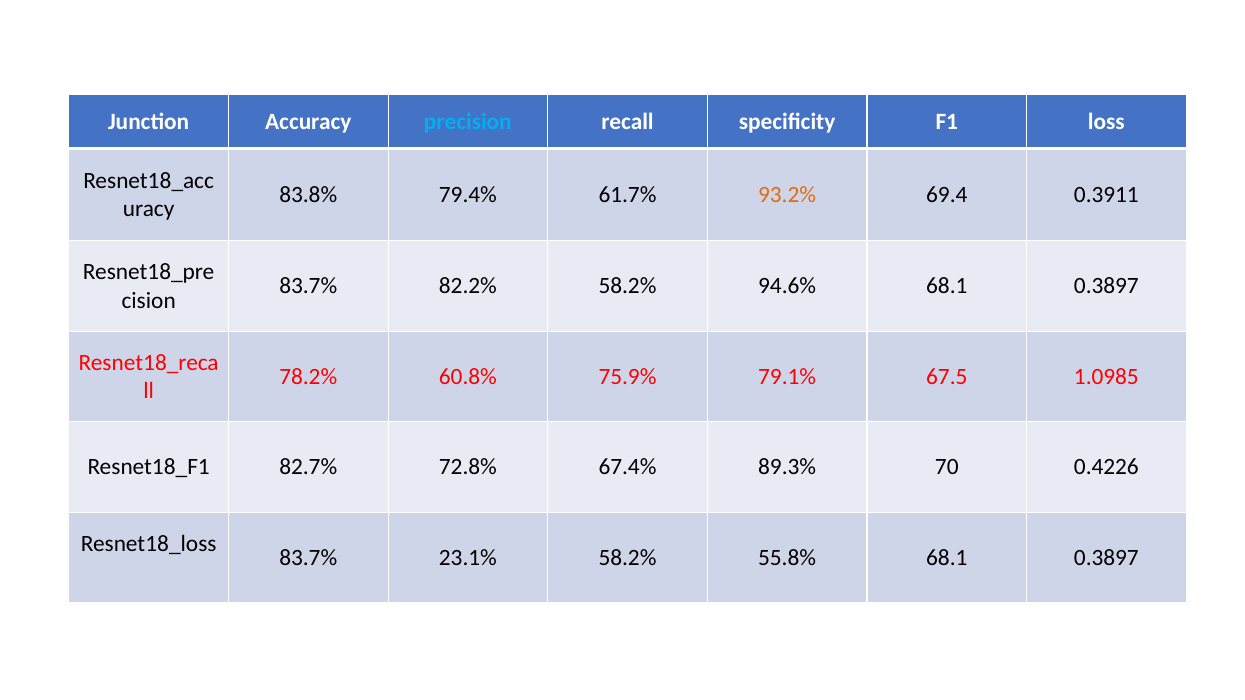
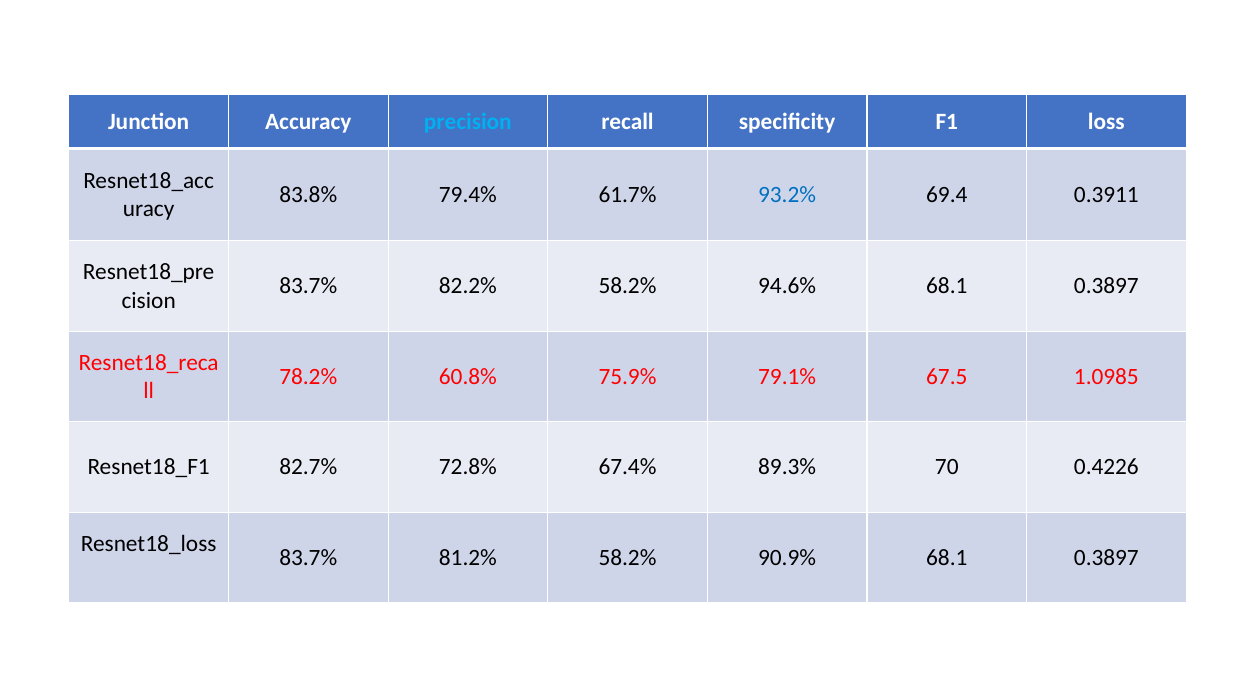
93.2% colour: orange -> blue (787, 195)
23.1%: 23.1% -> 81.2% (468, 558)
55.8%: 55.8% -> 90.9% (787, 558)
